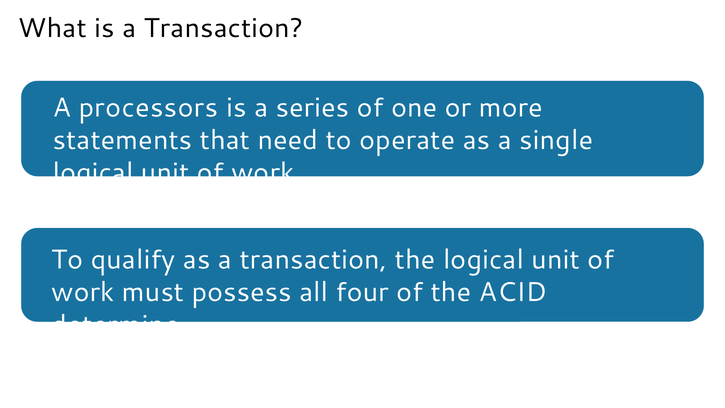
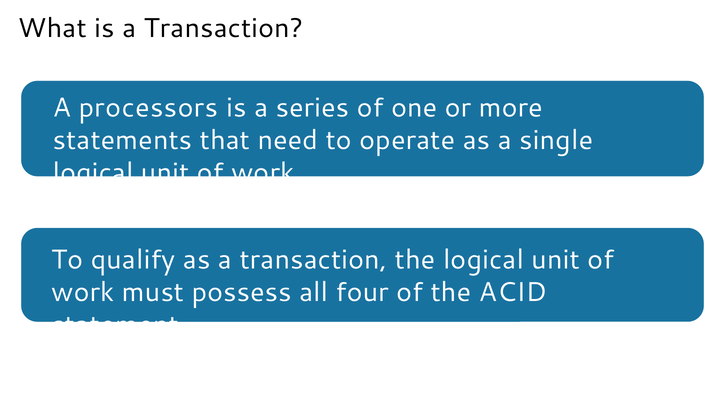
determine: determine -> statement (119, 325)
